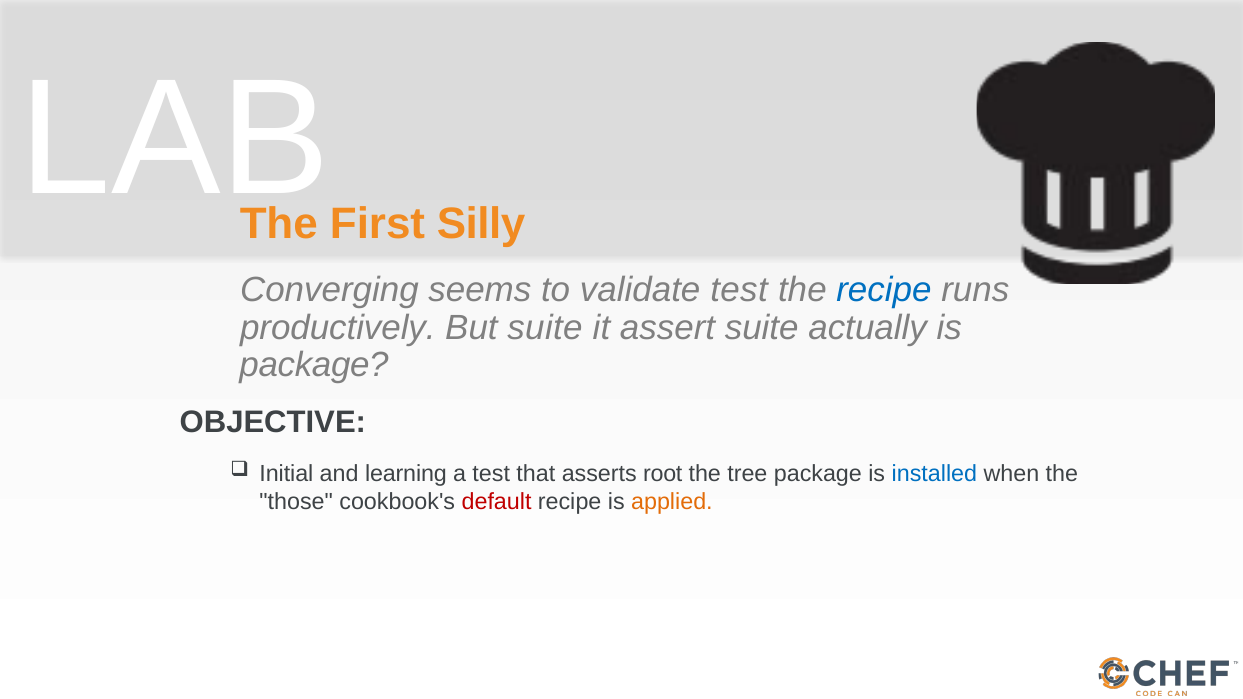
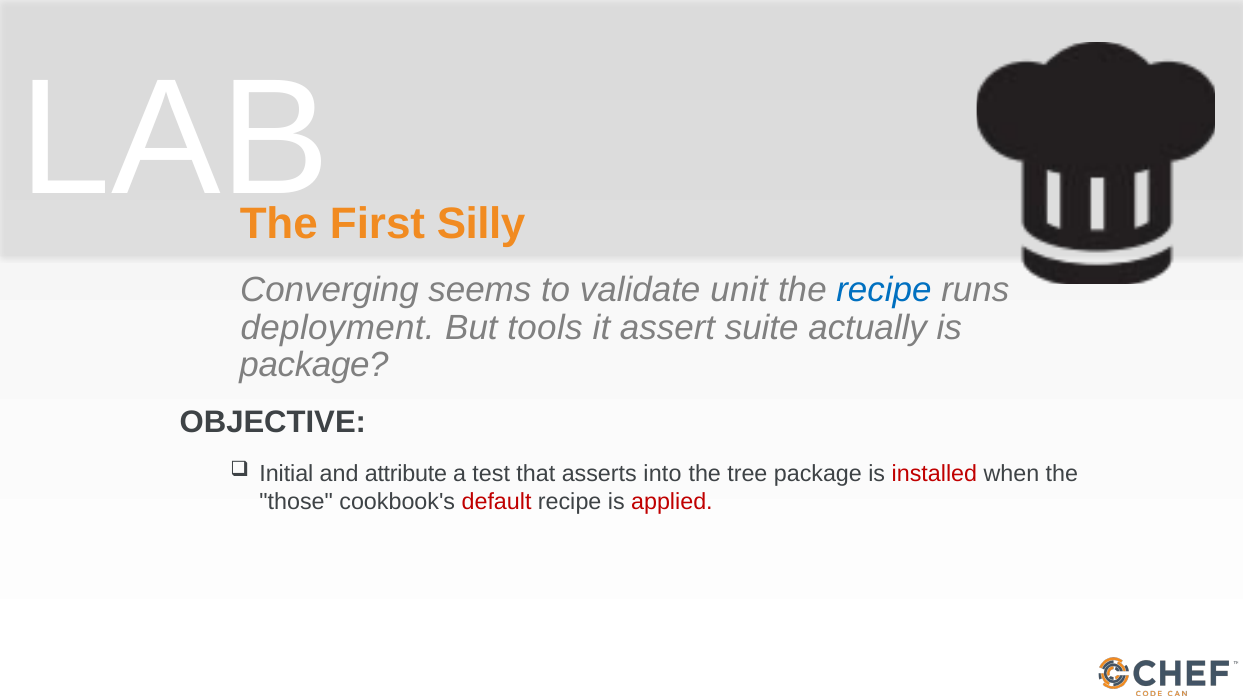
validate test: test -> unit (739, 290)
productively: productively -> deployment (338, 328)
But suite: suite -> tools (545, 328)
learning: learning -> attribute (406, 474)
root: root -> into (663, 474)
installed colour: blue -> red (934, 474)
applied colour: orange -> red (672, 502)
